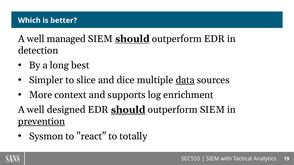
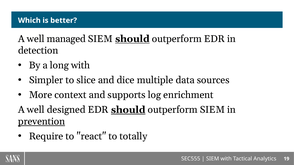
long best: best -> with (81, 65)
data underline: present -> none (185, 80)
Sysmon: Sysmon -> Require (46, 137)
